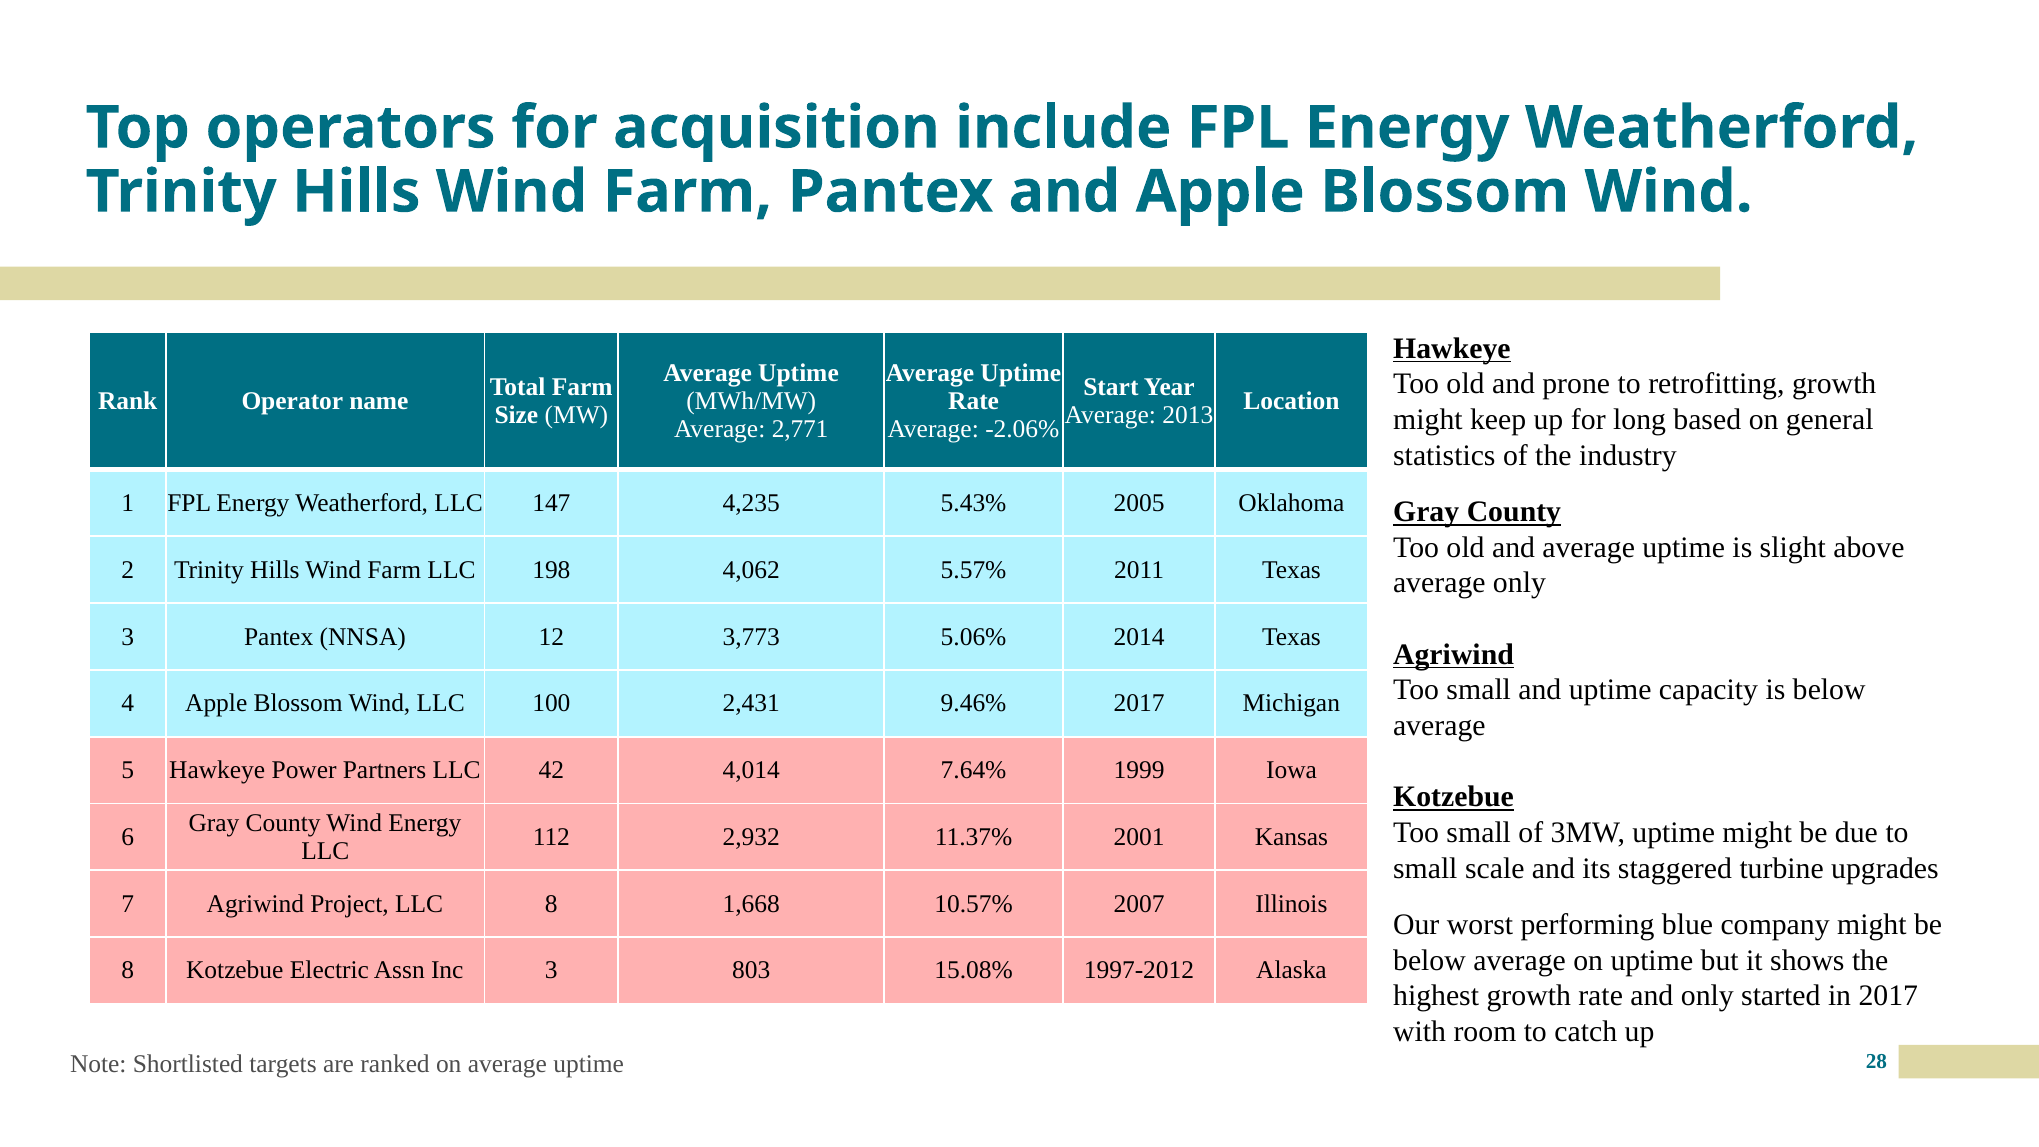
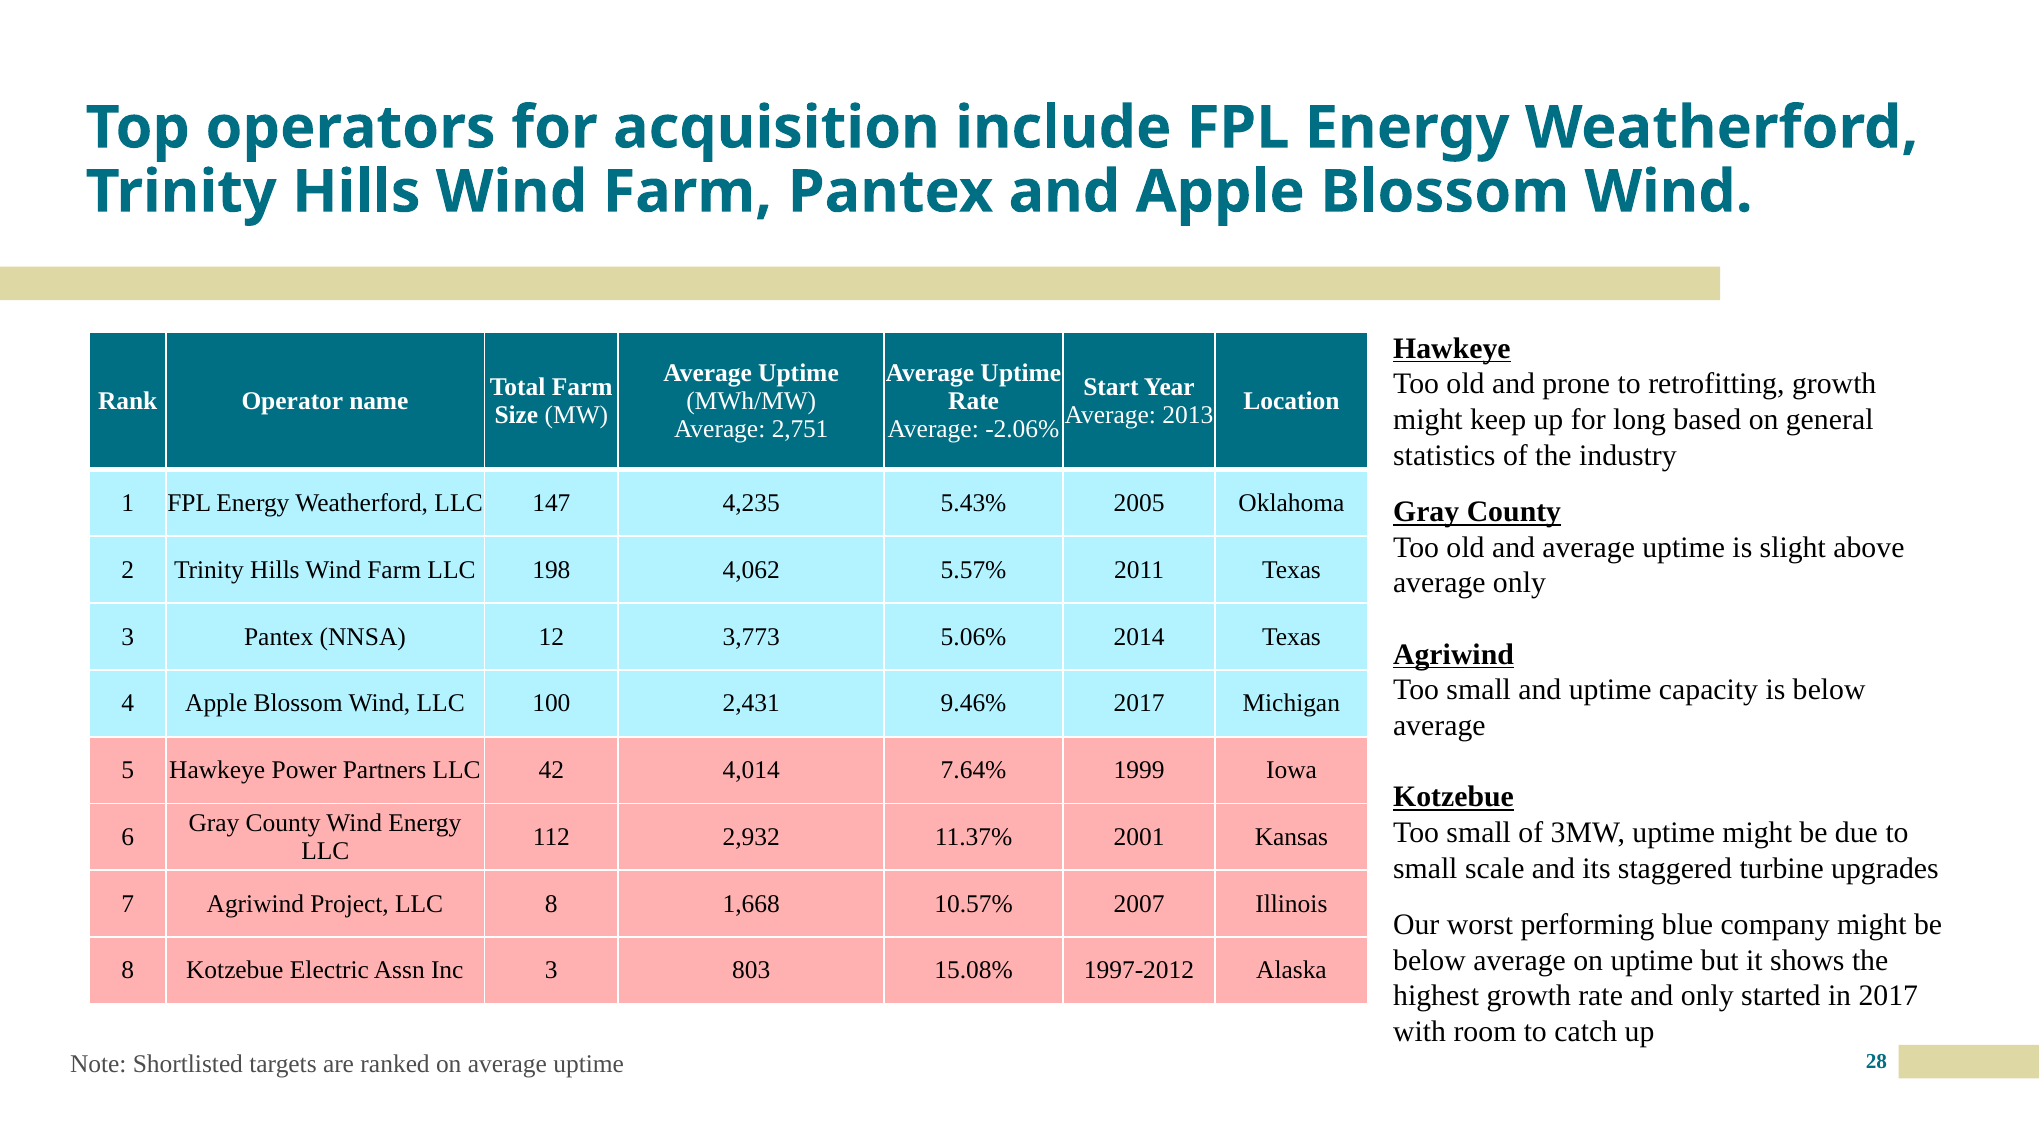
2,771: 2,771 -> 2,751 (800, 429)
